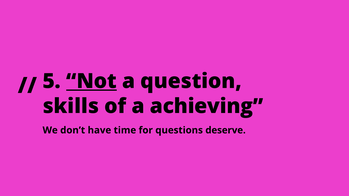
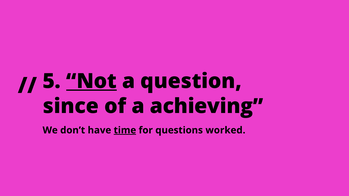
skills: skills -> since (71, 106)
time underline: none -> present (125, 130)
deserve: deserve -> worked (225, 130)
